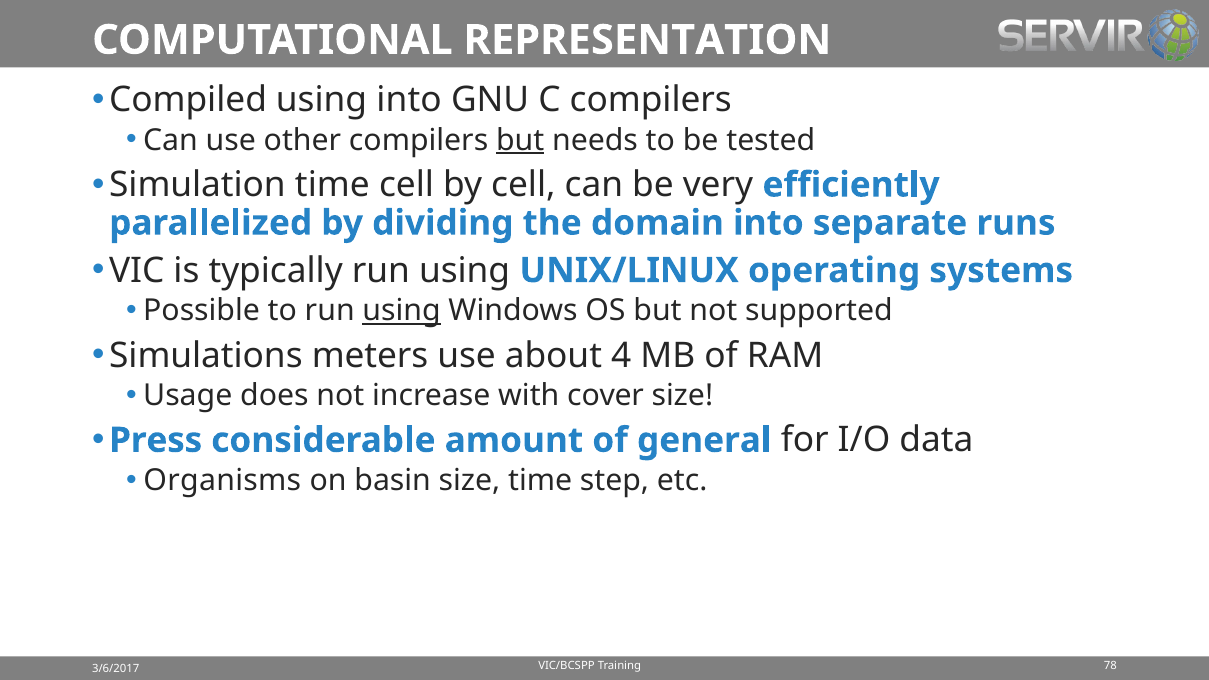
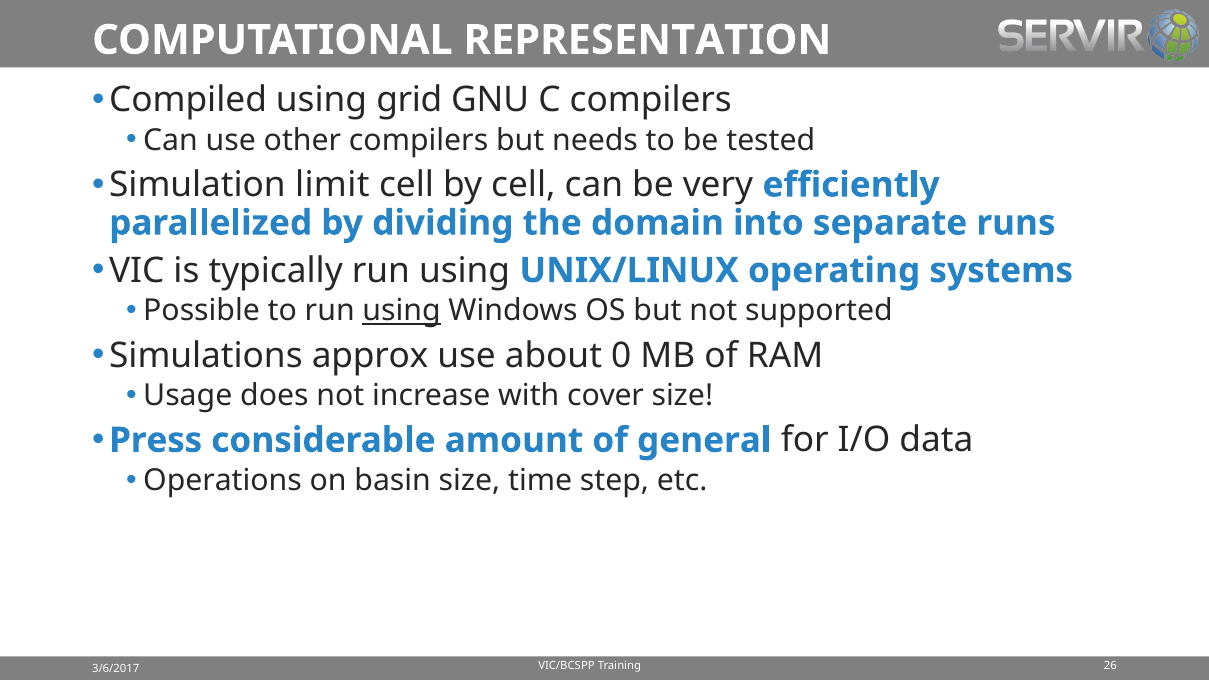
using into: into -> grid (409, 100)
but underline: present -> none (520, 140)
Simulation time: time -> limit (332, 185)
meters: meters -> approx (370, 355)
4: 4 -> 0 (621, 355)
Organisms: Organisms -> Operations (222, 480)
78: 78 -> 26 (1110, 666)
